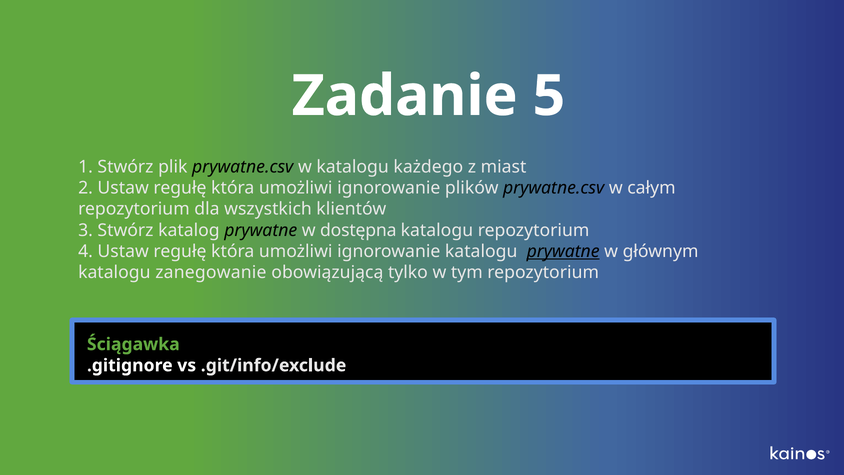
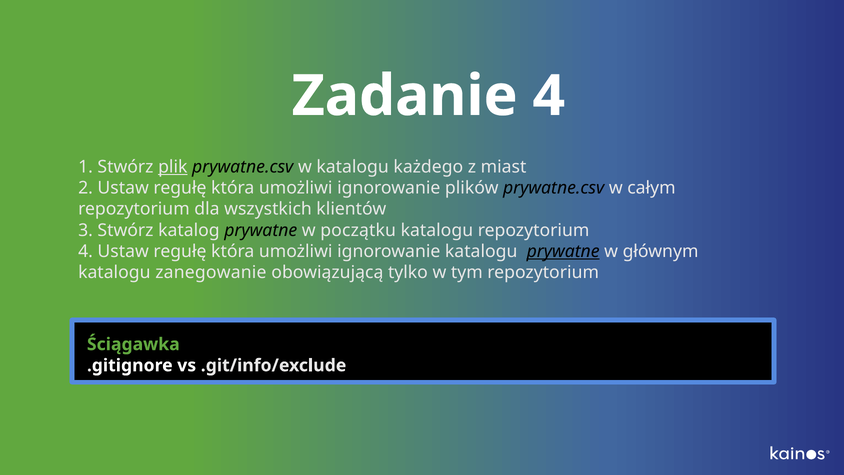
Zadanie 5: 5 -> 4 (549, 96)
plik underline: none -> present (173, 167)
dostępna: dostępna -> początku (358, 230)
